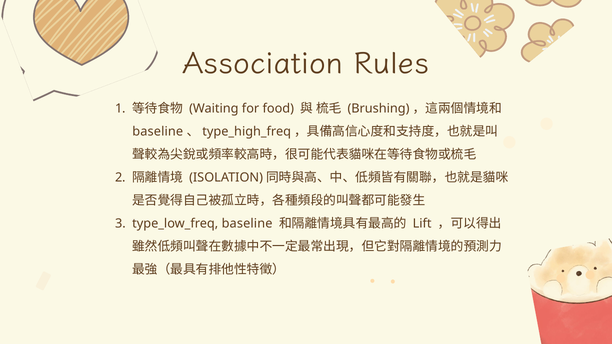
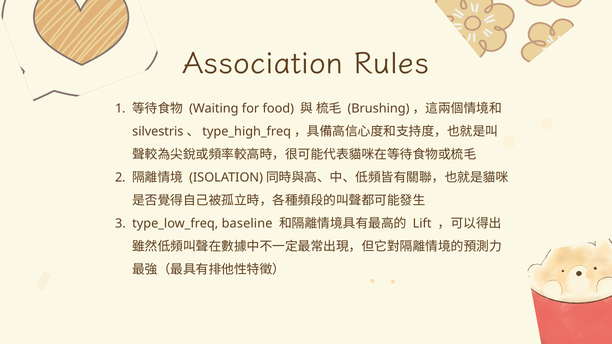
baseline: baseline -> silvestris (158, 132)
